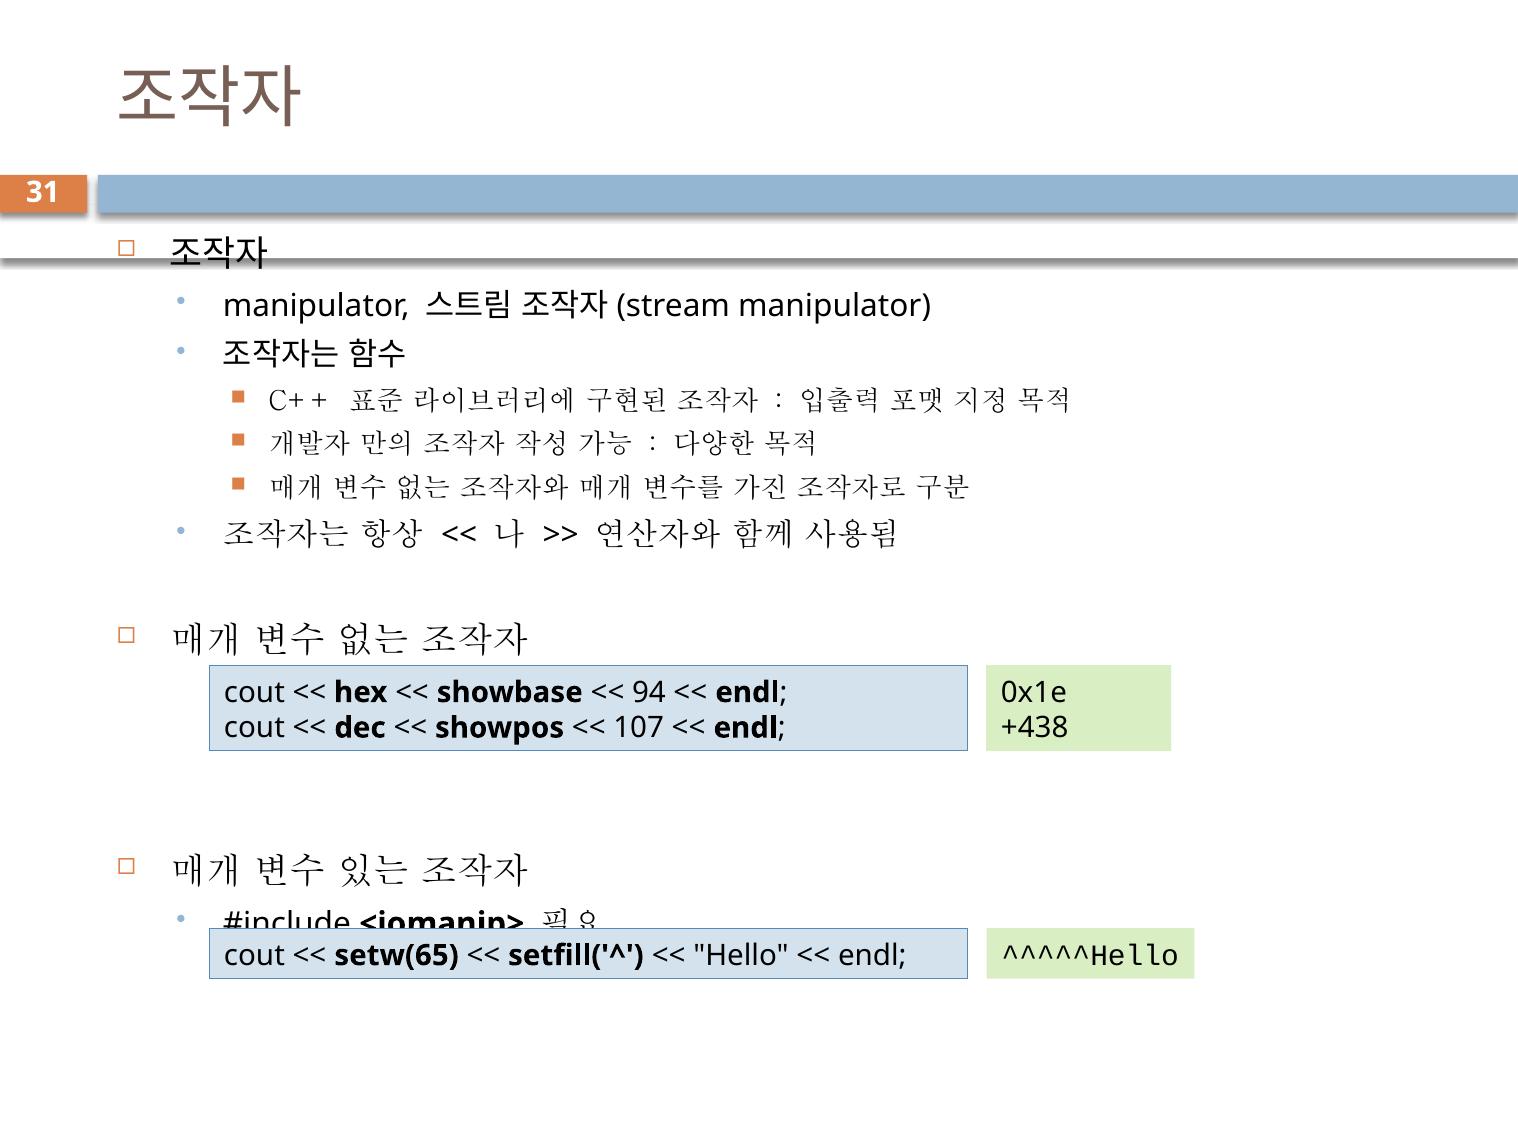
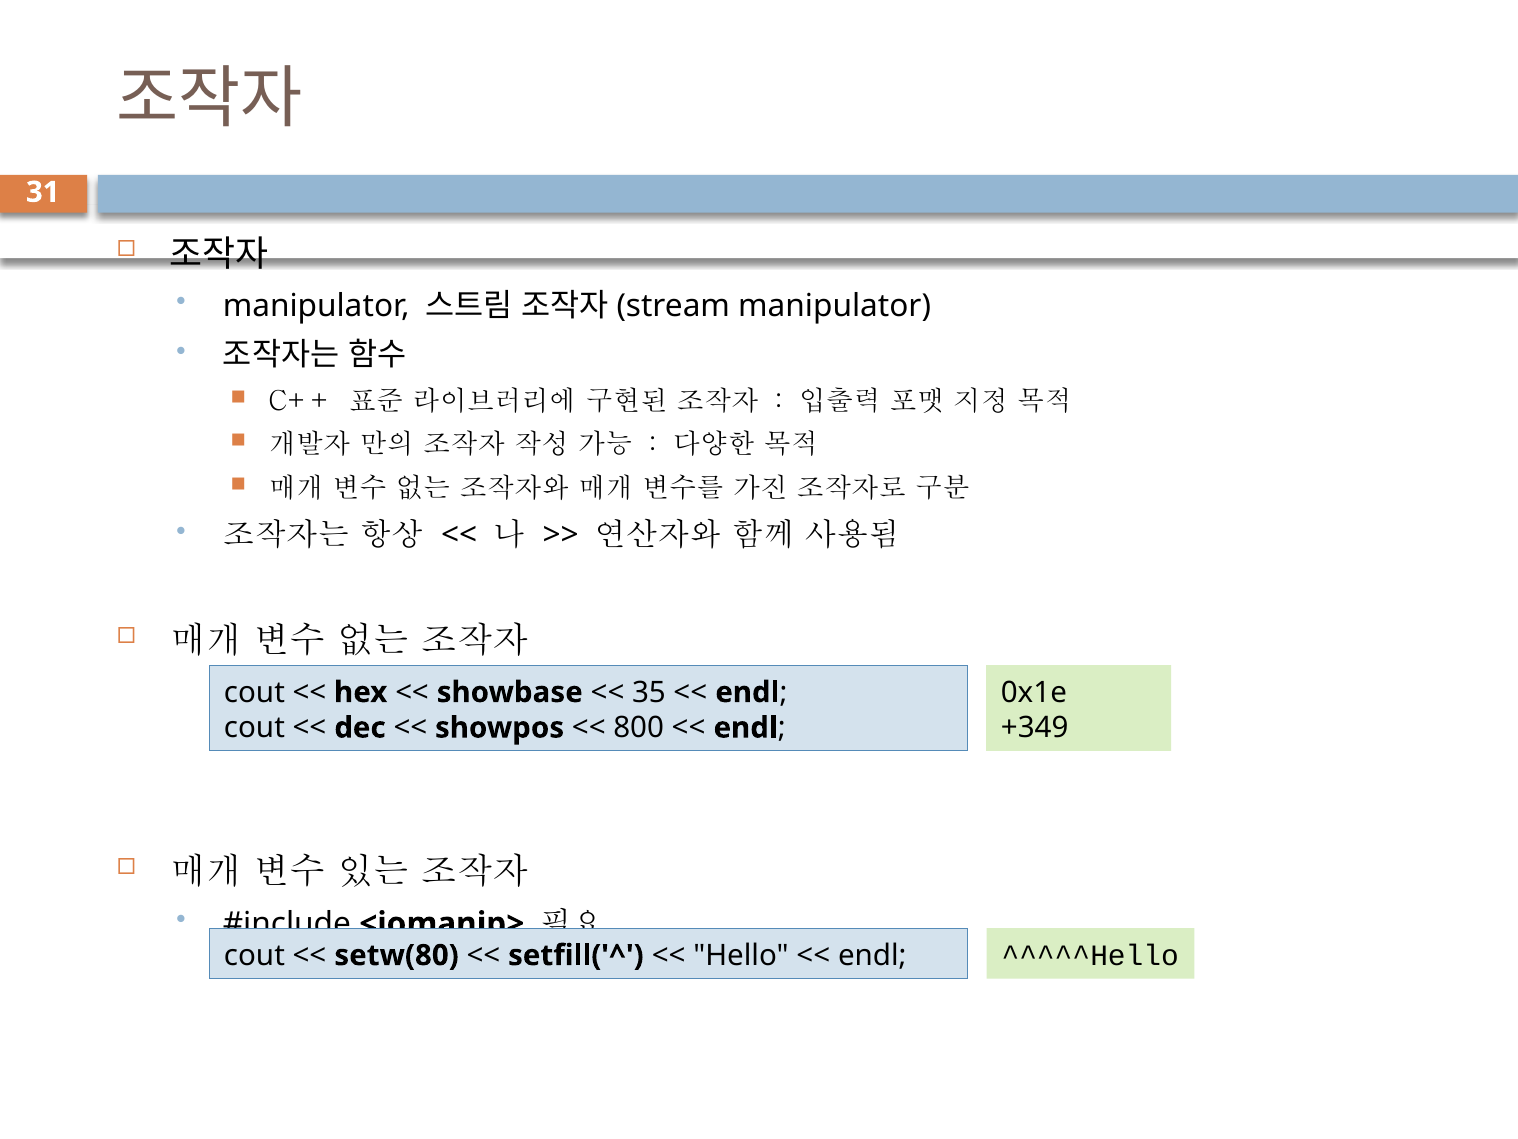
94: 94 -> 35 (649, 692)
107: 107 -> 800 (639, 728)
+438: +438 -> +349 (1035, 728)
setw(65: setw(65 -> setw(80 (397, 955)
